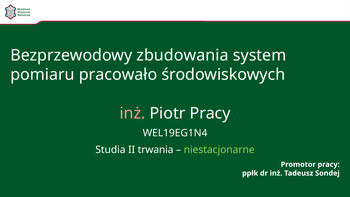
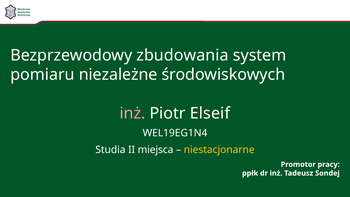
pracowało: pracowało -> niezależne (118, 75)
Piotr Pracy: Pracy -> Elseif (210, 113)
trwania: trwania -> miejsca (156, 150)
niestacjonarne colour: light green -> yellow (219, 150)
